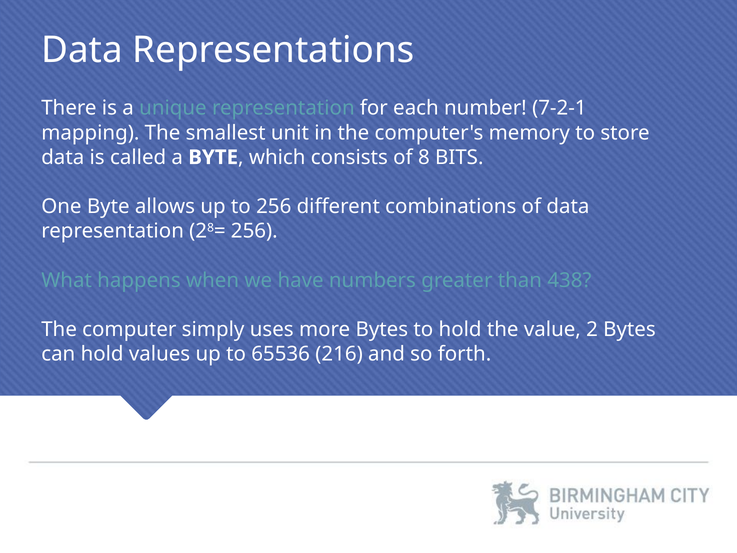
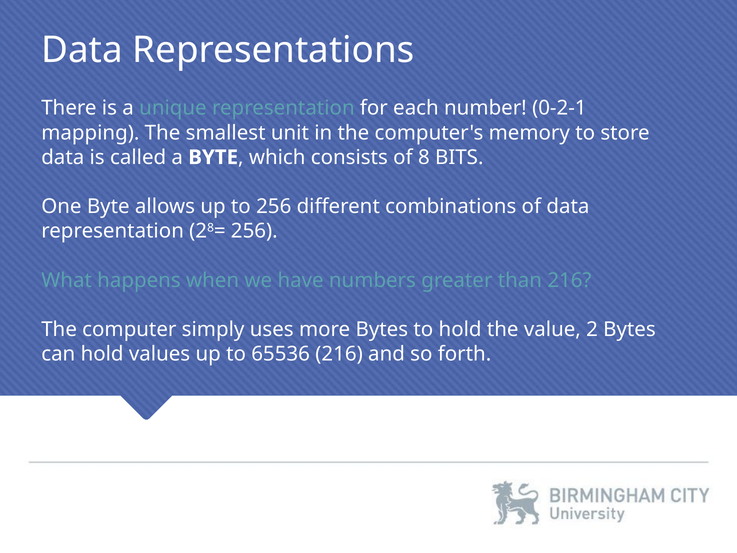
7-2-1: 7-2-1 -> 0-2-1 (559, 108)
than 438: 438 -> 216 (569, 280)
